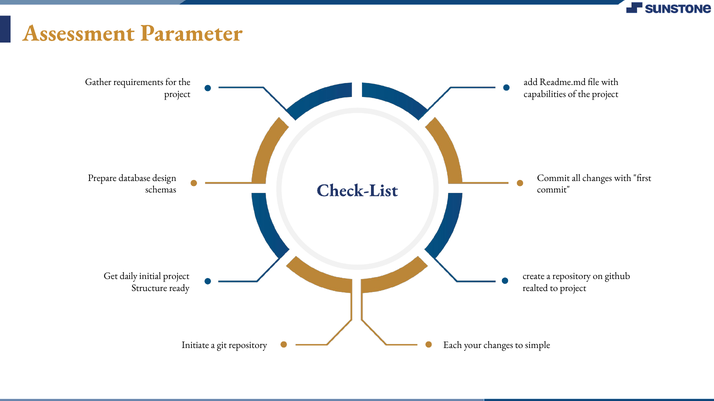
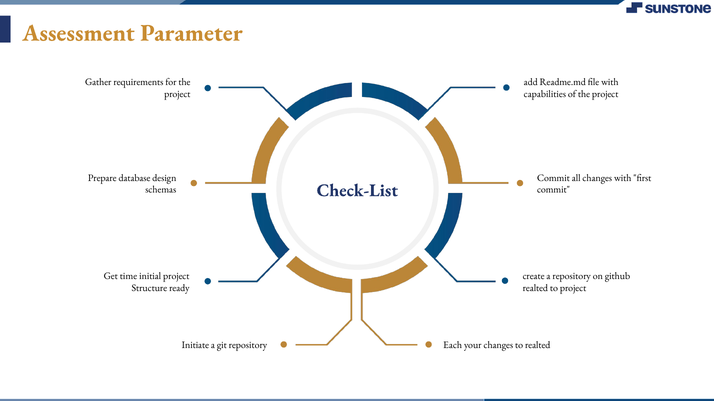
daily: daily -> time (128, 277)
to simple: simple -> realted (538, 346)
